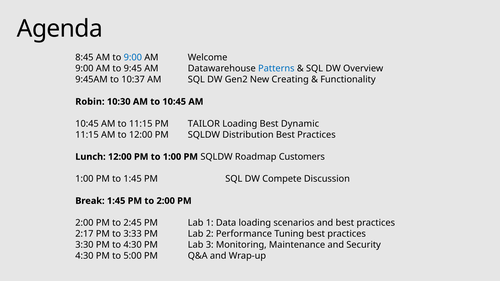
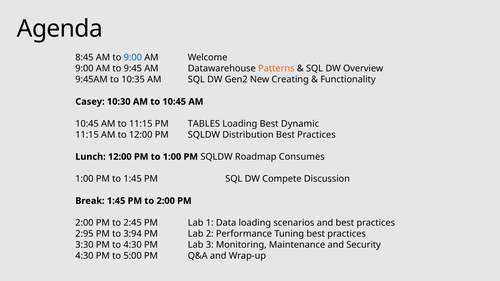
Patterns colour: blue -> orange (276, 69)
10:37: 10:37 -> 10:35 (133, 80)
Robin: Robin -> Casey (90, 102)
TAILOR: TAILOR -> TABLES (204, 124)
Customers: Customers -> Consumes (302, 157)
2:17: 2:17 -> 2:95 (84, 234)
3:33: 3:33 -> 3:94 (133, 234)
